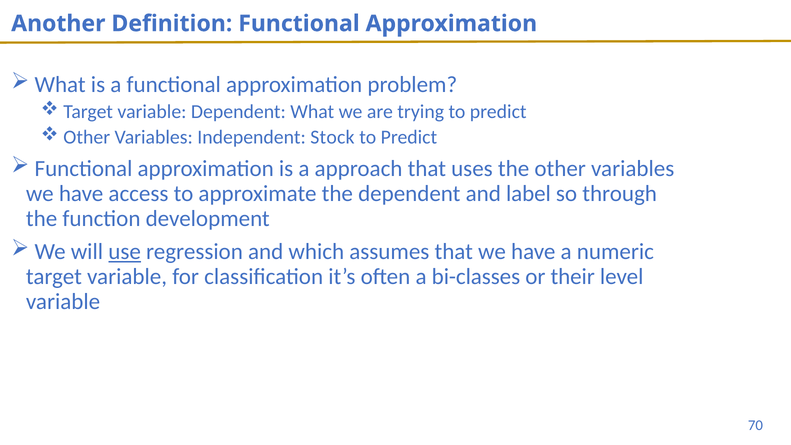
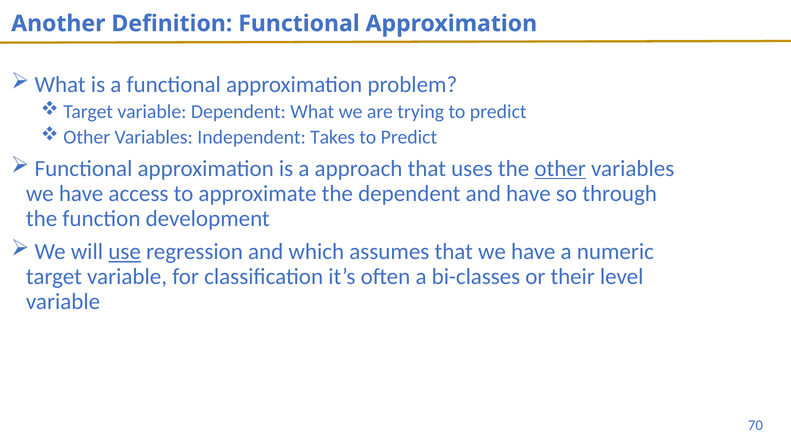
Stock: Stock -> Takes (333, 137)
other underline: none -> present (560, 169)
and label: label -> have (528, 194)
